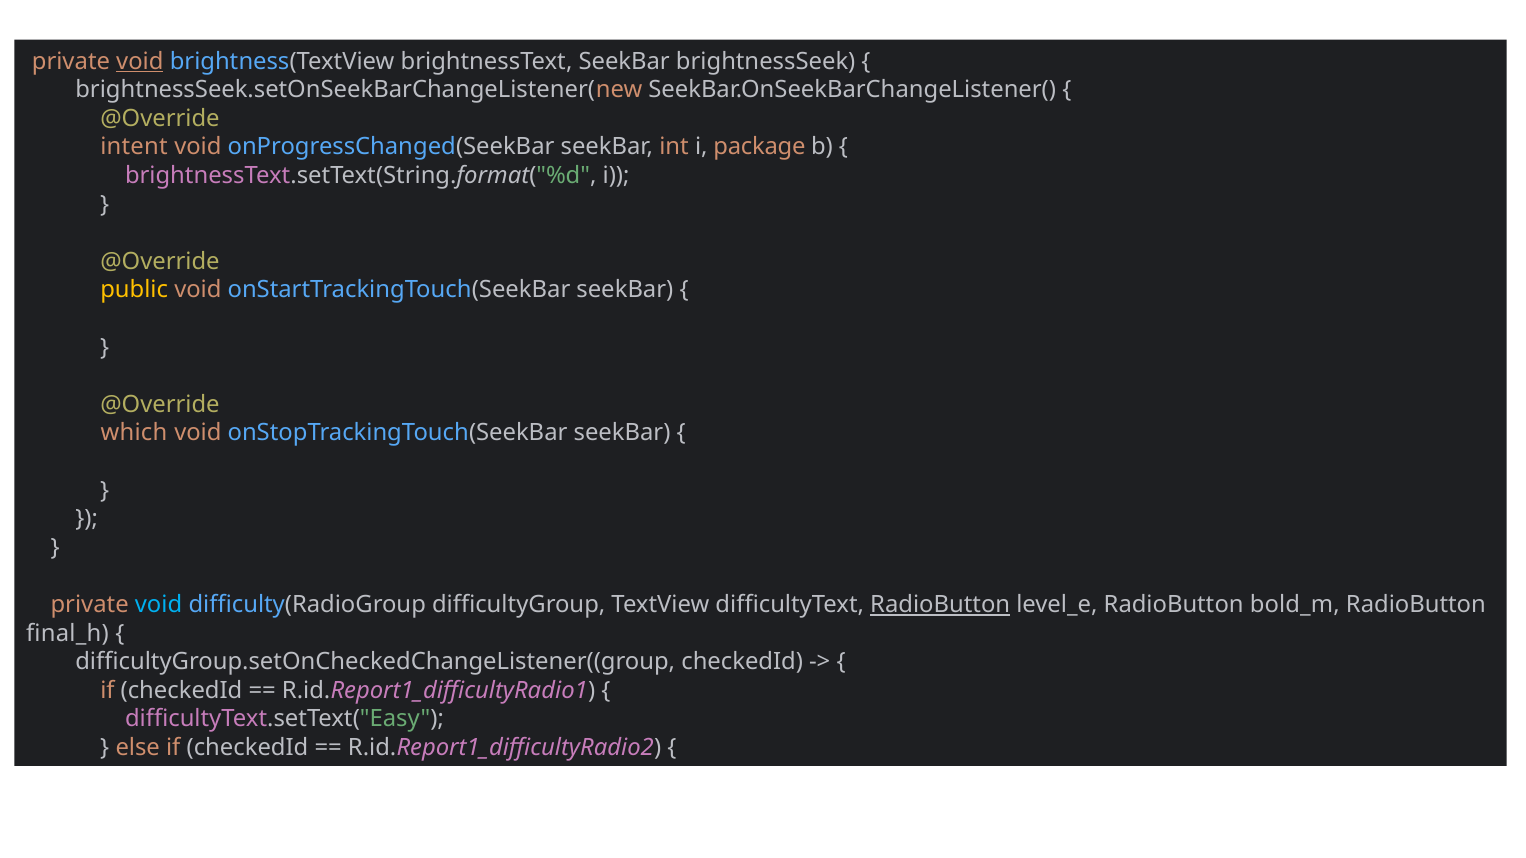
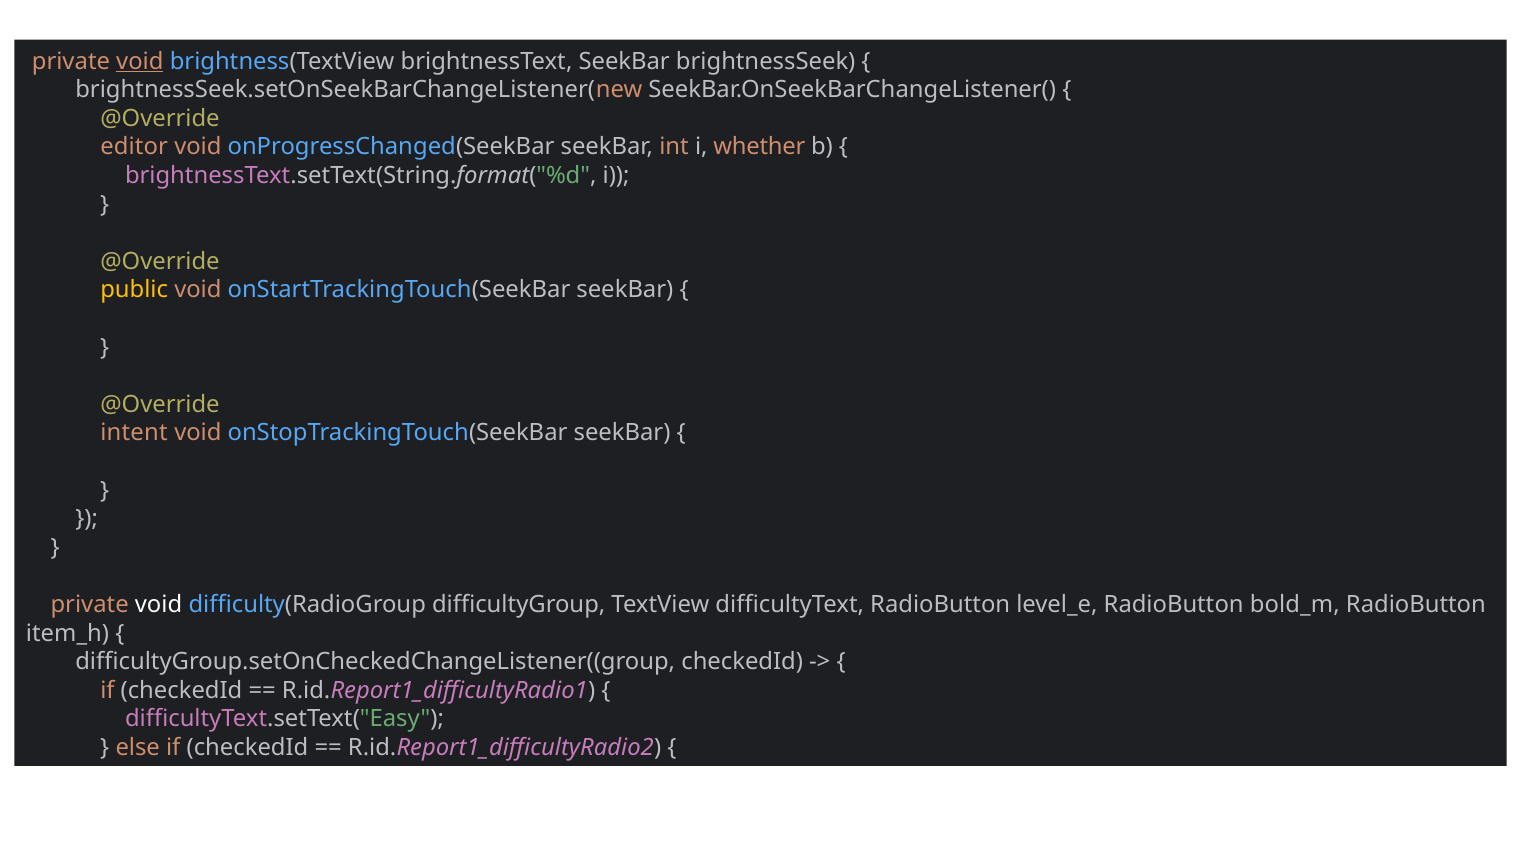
intent: intent -> editor (134, 147)
package: package -> whether (759, 147)
which: which -> intent (134, 433)
void colour: light blue -> white (159, 605)
RadioButton underline: present -> none (940, 605)
final_h: final_h -> item_h (67, 633)
